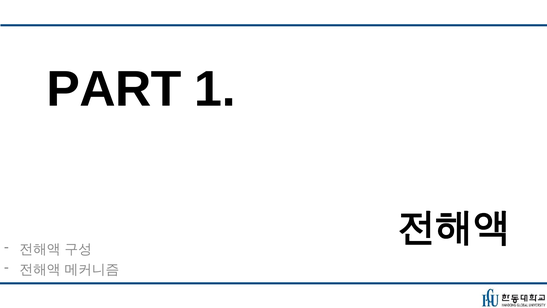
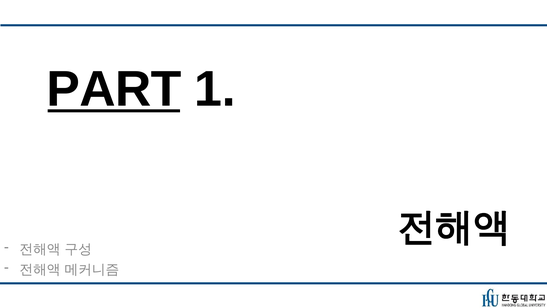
PART underline: none -> present (114, 89)
